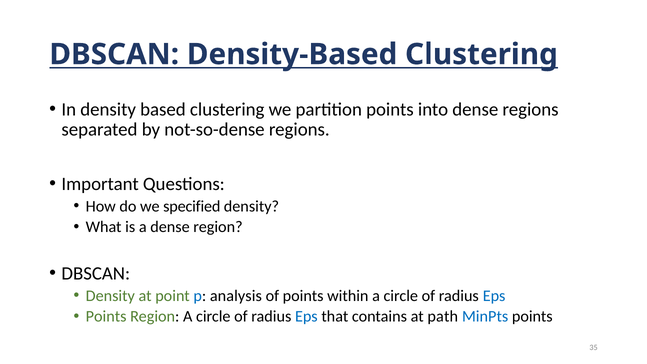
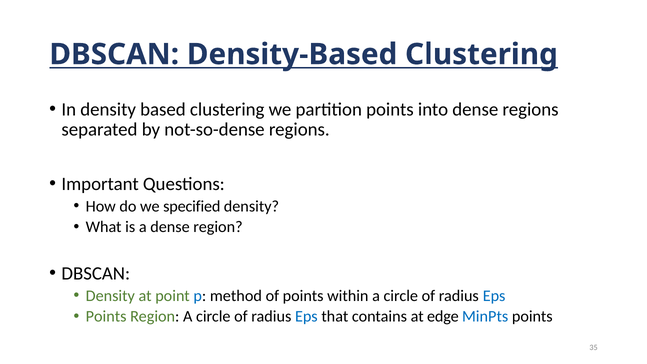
analysis: analysis -> method (236, 296)
path: path -> edge (443, 317)
